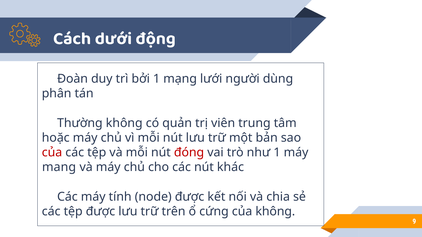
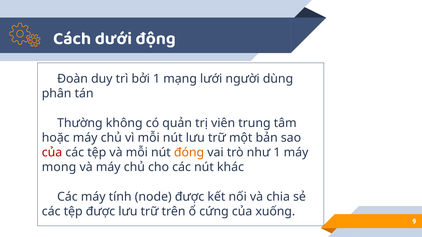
đóng colour: red -> orange (189, 153)
mang: mang -> mong (59, 168)
của không: không -> xuống (275, 212)
